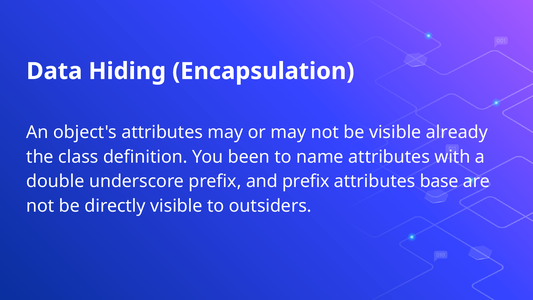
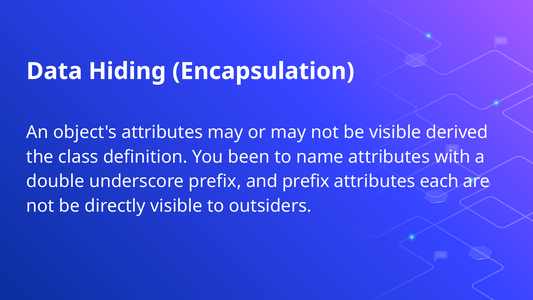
already: already -> derived (457, 132)
base: base -> each (439, 181)
